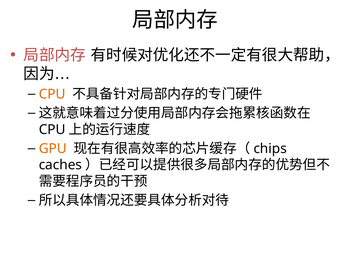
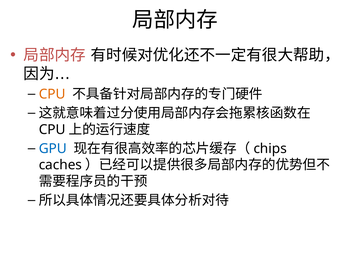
GPU colour: orange -> blue (53, 148)
